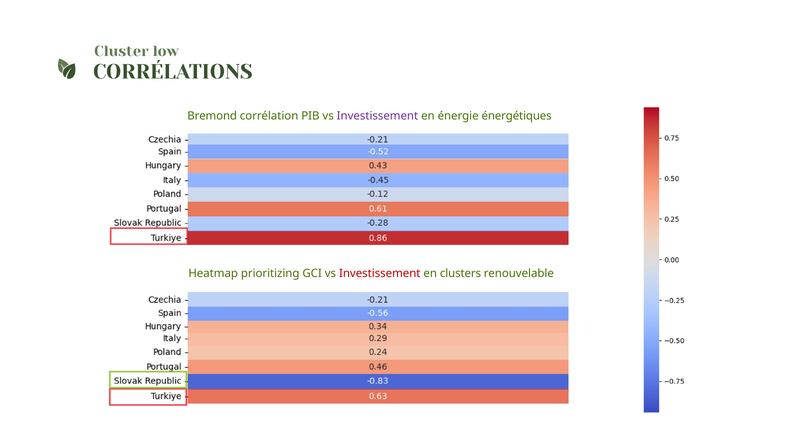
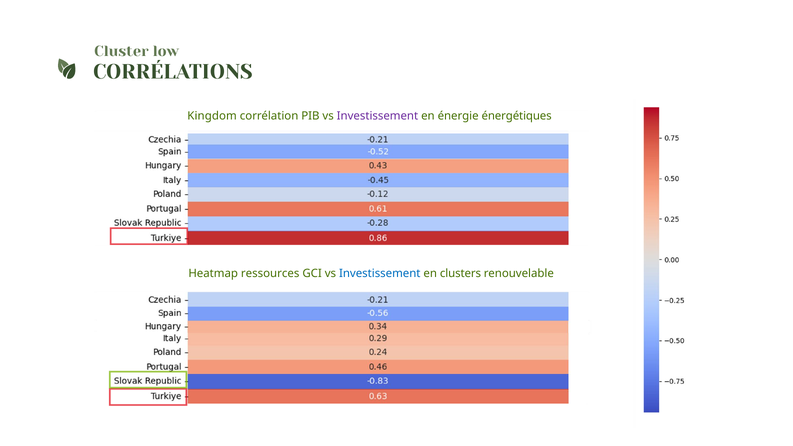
Bremond: Bremond -> Kingdom (212, 116)
prioritizing: prioritizing -> ressources (270, 273)
Investissement colour: red -> blue (380, 273)
